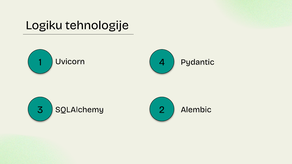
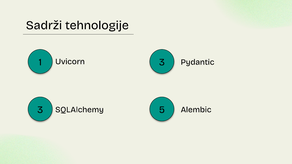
Logiku: Logiku -> Sadrži (44, 25)
1 4: 4 -> 3 (162, 62)
2: 2 -> 5 (162, 110)
